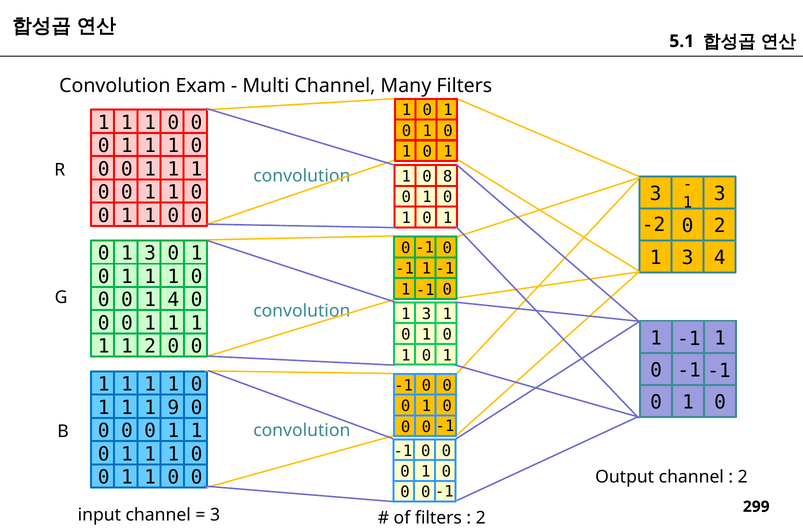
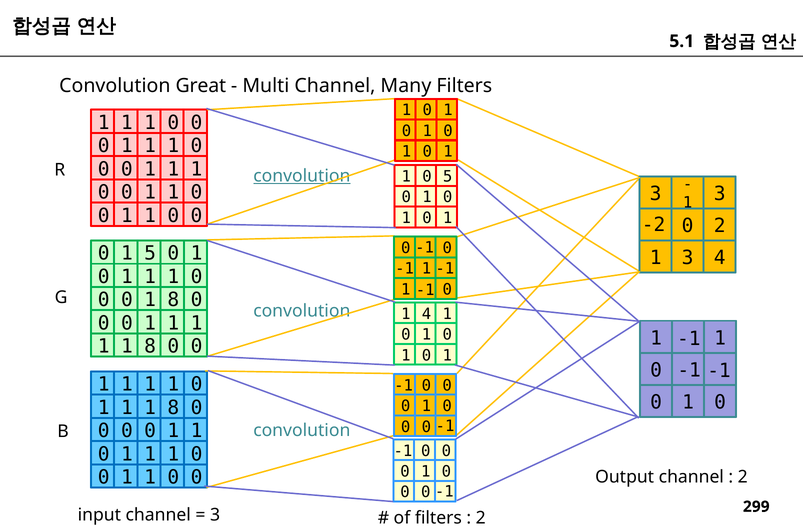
Exam: Exam -> Great (201, 86)
0 8: 8 -> 5 (448, 176)
convolution underline: none -> present (302, 176)
0 1 3: 3 -> 5 (150, 253)
0 1 4: 4 -> 8 (173, 300)
3: 3 -> 4 (427, 314)
2: 2 -> 8 (150, 346)
9: 9 -> 8 (173, 407)
